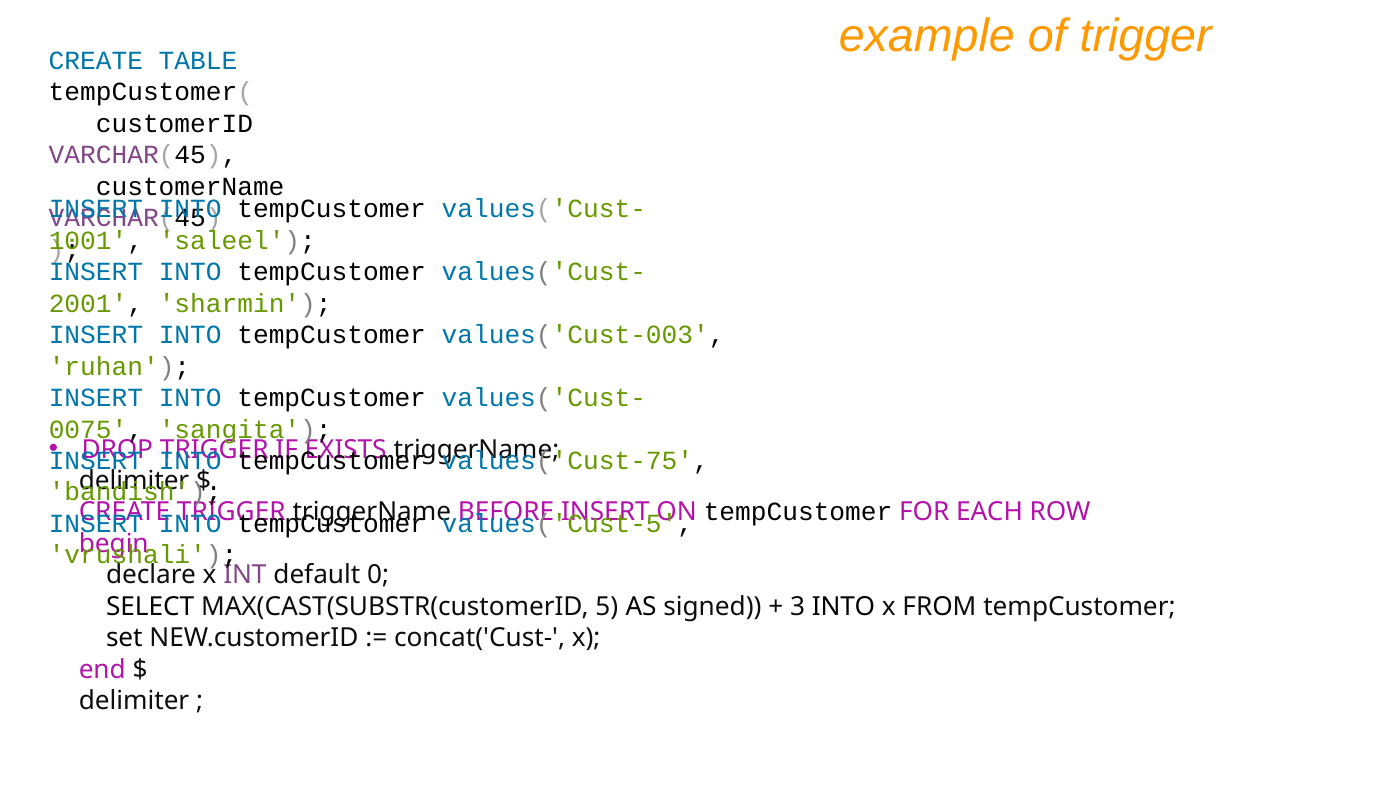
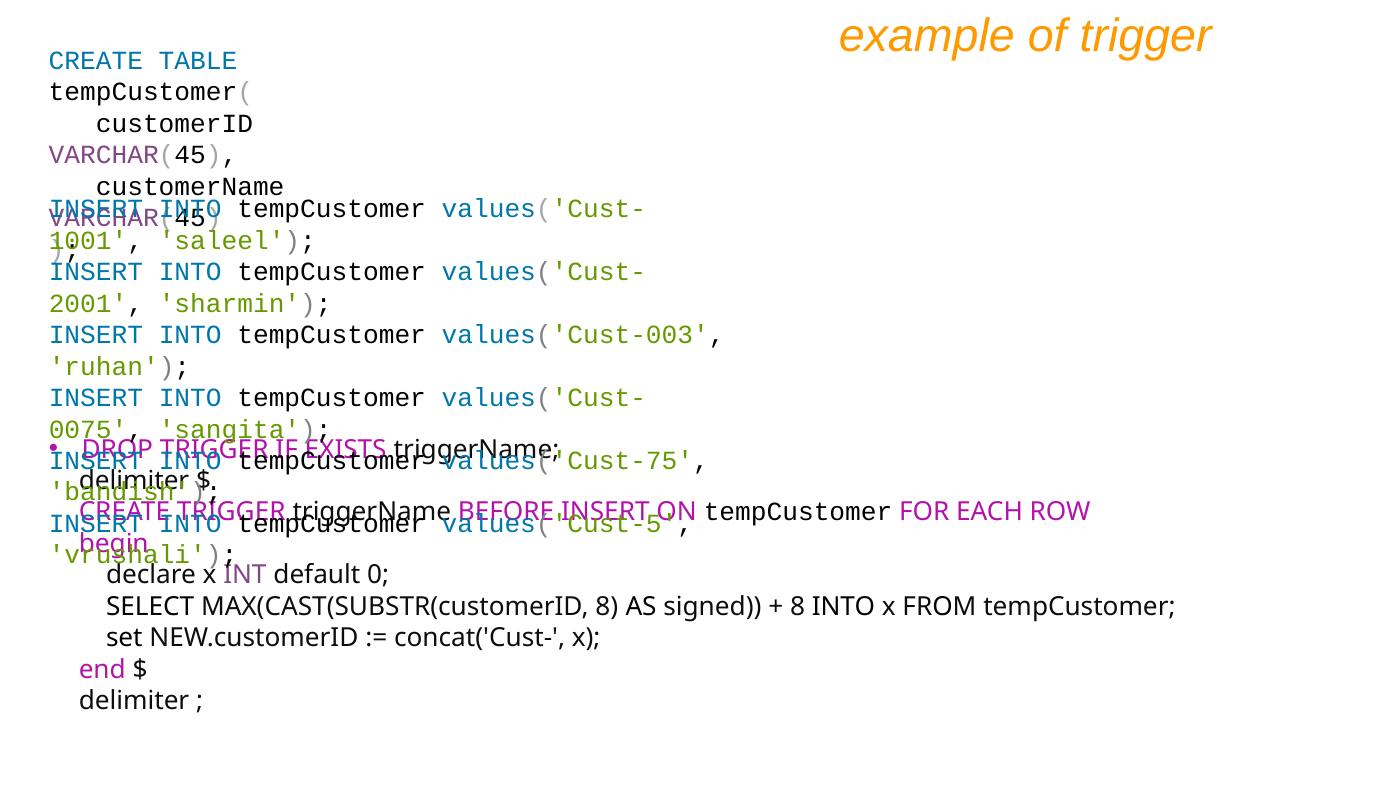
MAX(CAST(SUBSTR(customerID 5: 5 -> 8 (607, 607)
3: 3 -> 8 (798, 607)
